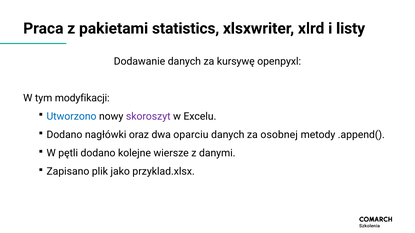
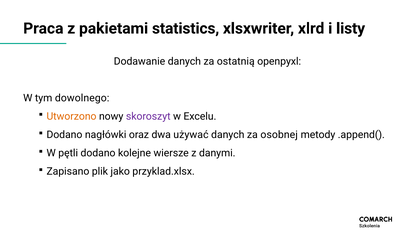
kursywę: kursywę -> ostatnią (236, 62)
modyfikacji: modyfikacji -> dowolnego (82, 98)
Utworzono colour: blue -> orange (72, 117)
oparciu: oparciu -> używać (191, 135)
